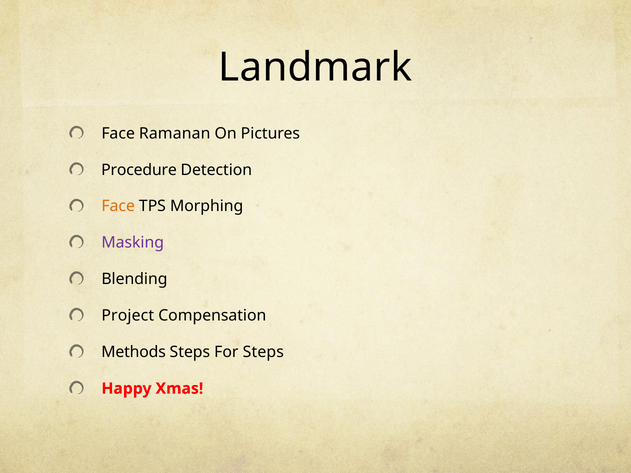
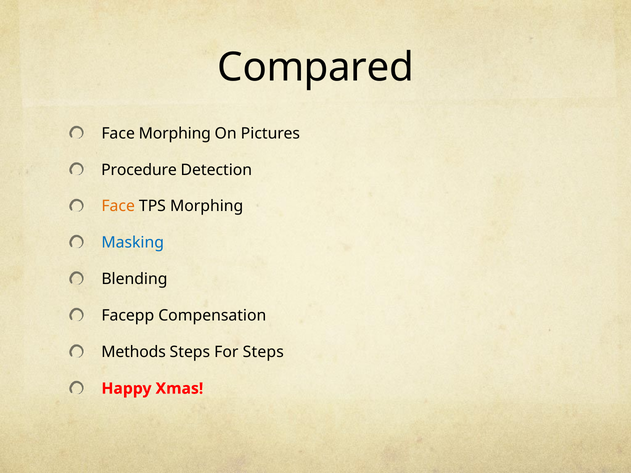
Landmark: Landmark -> Compared (316, 67)
Face Ramanan: Ramanan -> Morphing (175, 133)
Masking colour: purple -> blue (133, 243)
Project: Project -> Facepp (128, 316)
